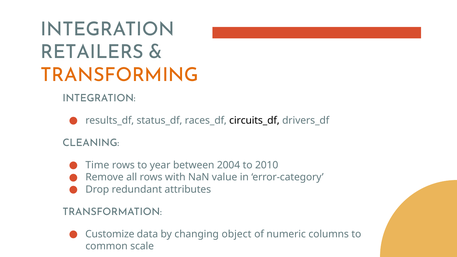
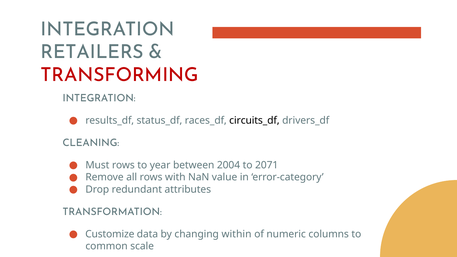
TRANSFORMING colour: orange -> red (120, 75)
Time: Time -> Must (97, 165)
2010: 2010 -> 2071 (267, 165)
object: object -> within (236, 234)
